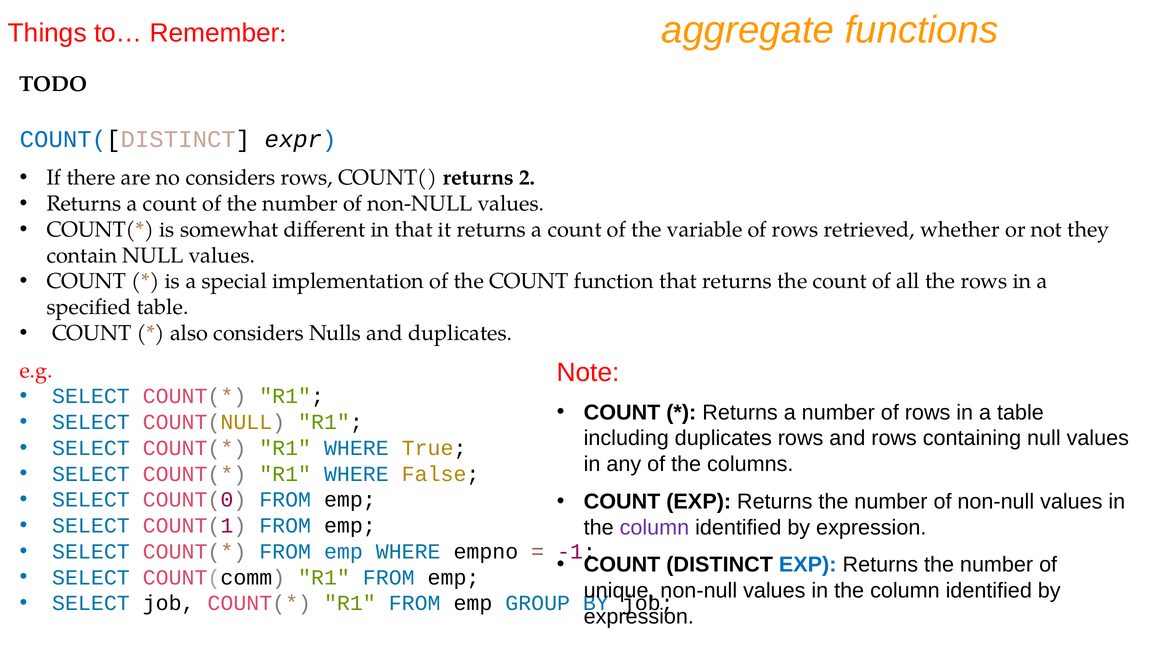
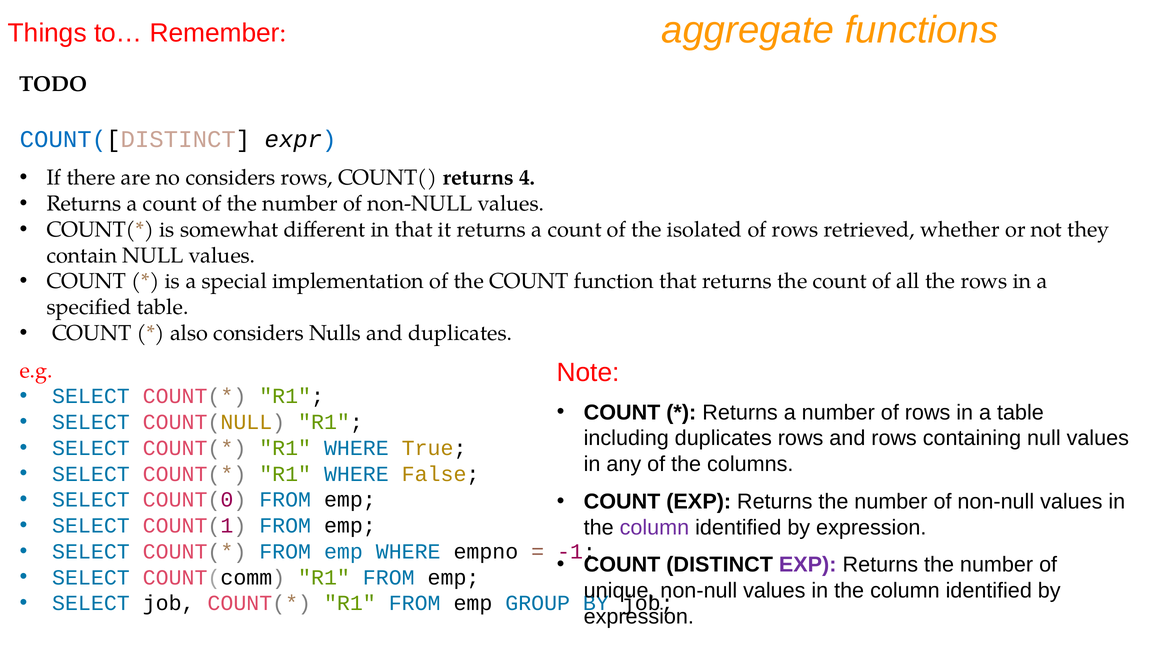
2: 2 -> 4 (527, 178)
variable: variable -> isolated (704, 230)
EXP colour: blue -> purple (808, 565)
